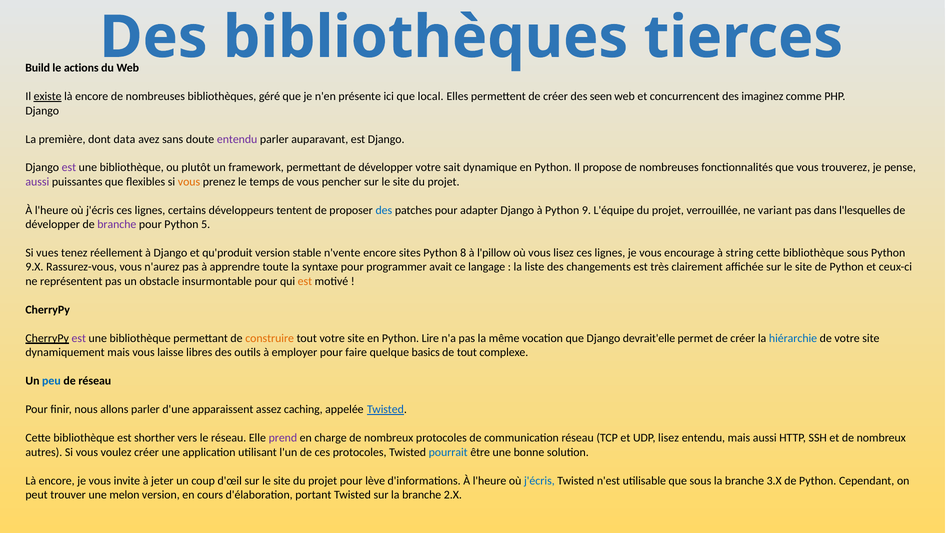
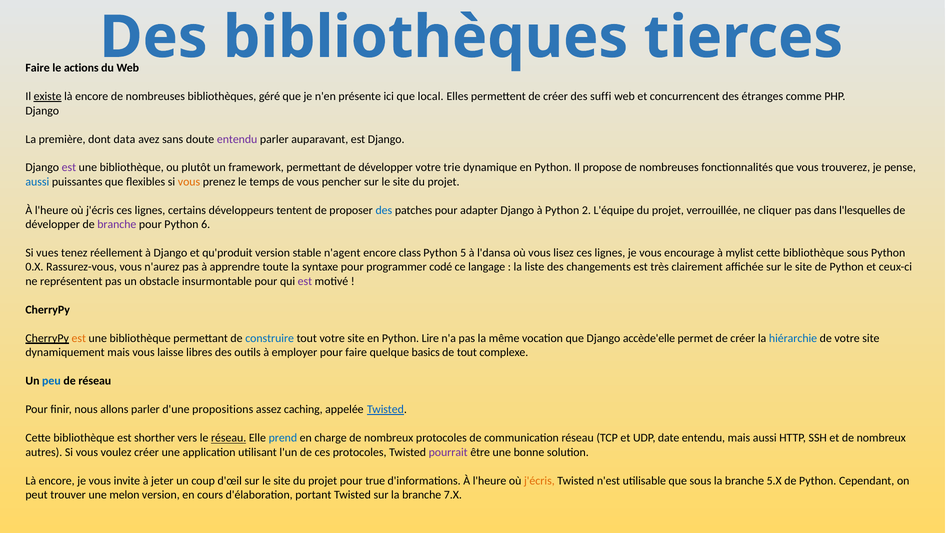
Build: Build -> Faire (38, 68)
seen: seen -> suffi (601, 96)
imaginez: imaginez -> étranges (762, 96)
sait: sait -> trie (452, 167)
aussi colour: purple -> blue (37, 182)
9: 9 -> 2 (586, 210)
variant: variant -> cliquer (775, 210)
5: 5 -> 6 (206, 224)
n'vente: n'vente -> n'agent (342, 253)
sites: sites -> class (410, 253)
8: 8 -> 5 (463, 253)
l'pillow: l'pillow -> l'dansa (494, 253)
string: string -> mylist (740, 253)
9.X: 9.X -> 0.X (34, 267)
avait: avait -> codé (441, 267)
est colour: orange -> purple (305, 281)
est colour: purple -> orange (79, 338)
construire colour: orange -> blue (270, 338)
devrait'elle: devrait'elle -> accède'elle (649, 338)
apparaissent: apparaissent -> propositions (223, 409)
réseau underline: none -> present (229, 438)
prend colour: purple -> blue (283, 438)
UDP lisez: lisez -> date (669, 438)
pourrait colour: blue -> purple (448, 452)
lève: lève -> true (375, 480)
j'écris colour: blue -> orange (539, 480)
3.X: 3.X -> 5.X (774, 480)
2.X: 2.X -> 7.X (453, 495)
